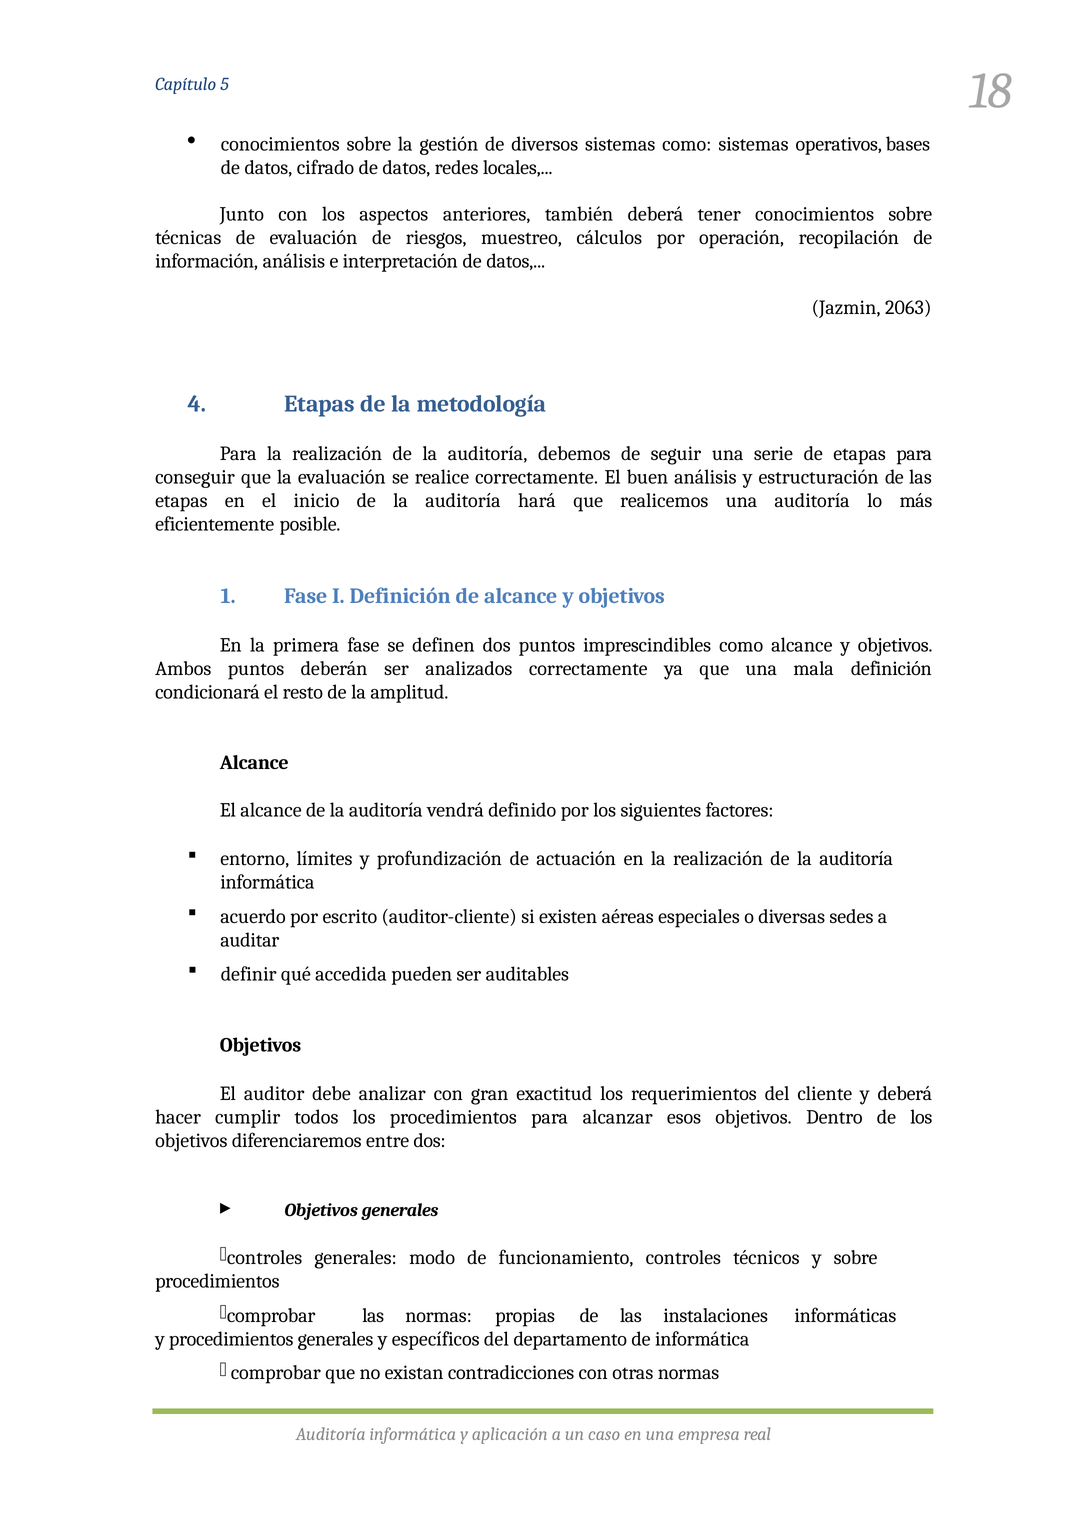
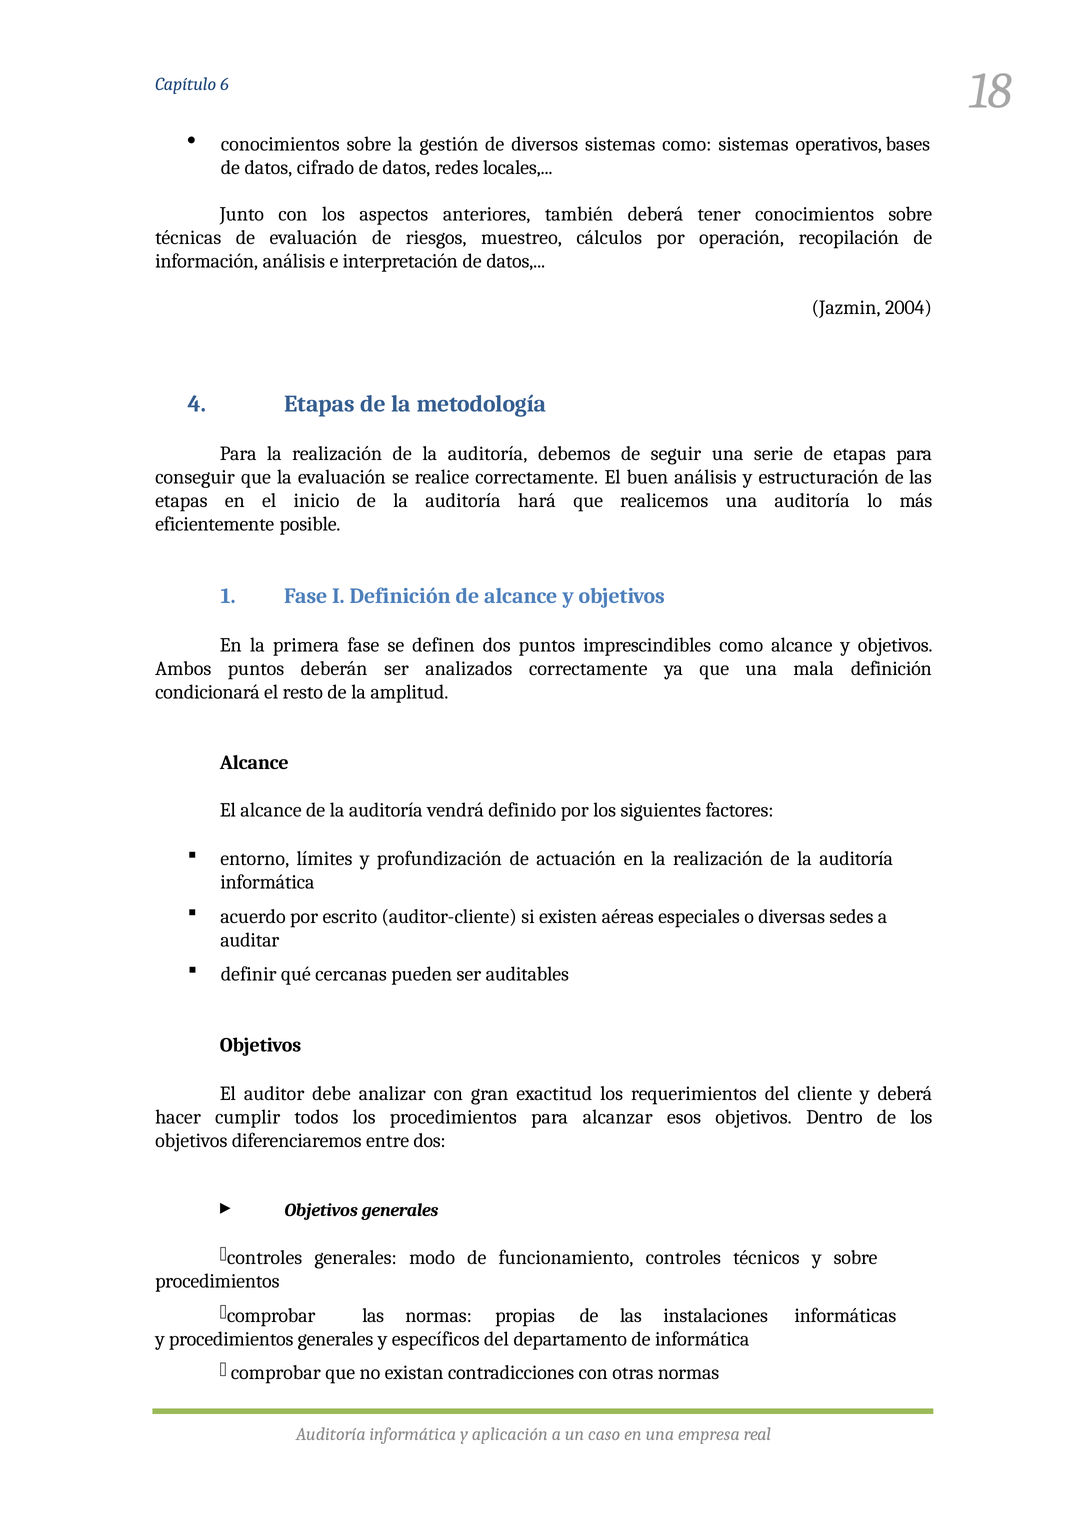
5: 5 -> 6 (225, 84)
2063: 2063 -> 2004 (908, 308)
accedida: accedida -> cercanas (351, 974)
